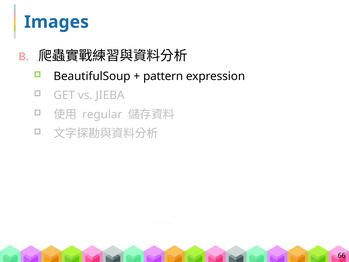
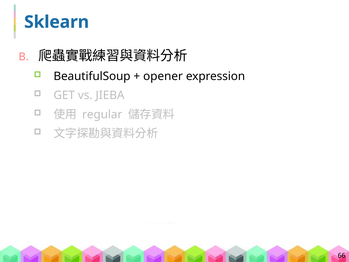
Images: Images -> Sklearn (57, 22)
pattern: pattern -> opener (163, 76)
